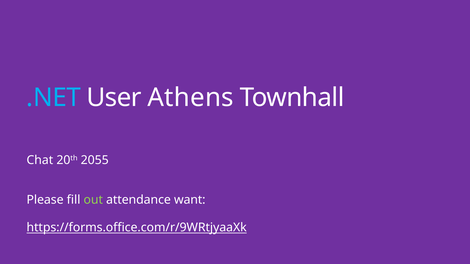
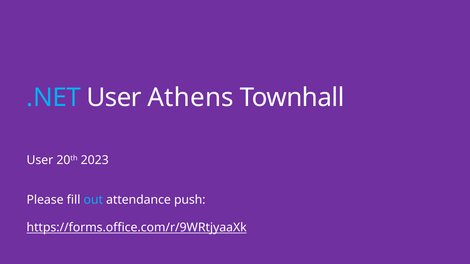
Chat: Chat -> User (40, 160)
2055: 2055 -> 2023 (95, 160)
out colour: light green -> light blue (93, 200)
want: want -> push (190, 200)
